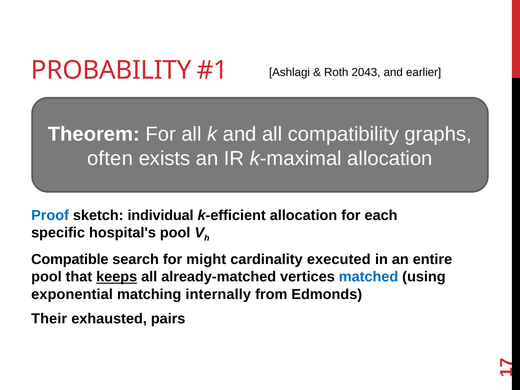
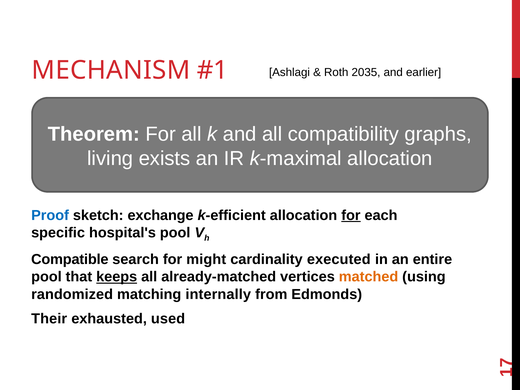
PROBABILITY: PROBABILITY -> MECHANISM (111, 70)
2043: 2043 -> 2035 (366, 73)
often: often -> living (110, 158)
individual: individual -> exchange (161, 215)
for underline: none -> present (351, 215)
matched colour: blue -> orange (369, 277)
exponential: exponential -> randomized (72, 294)
pairs: pairs -> used (168, 319)
